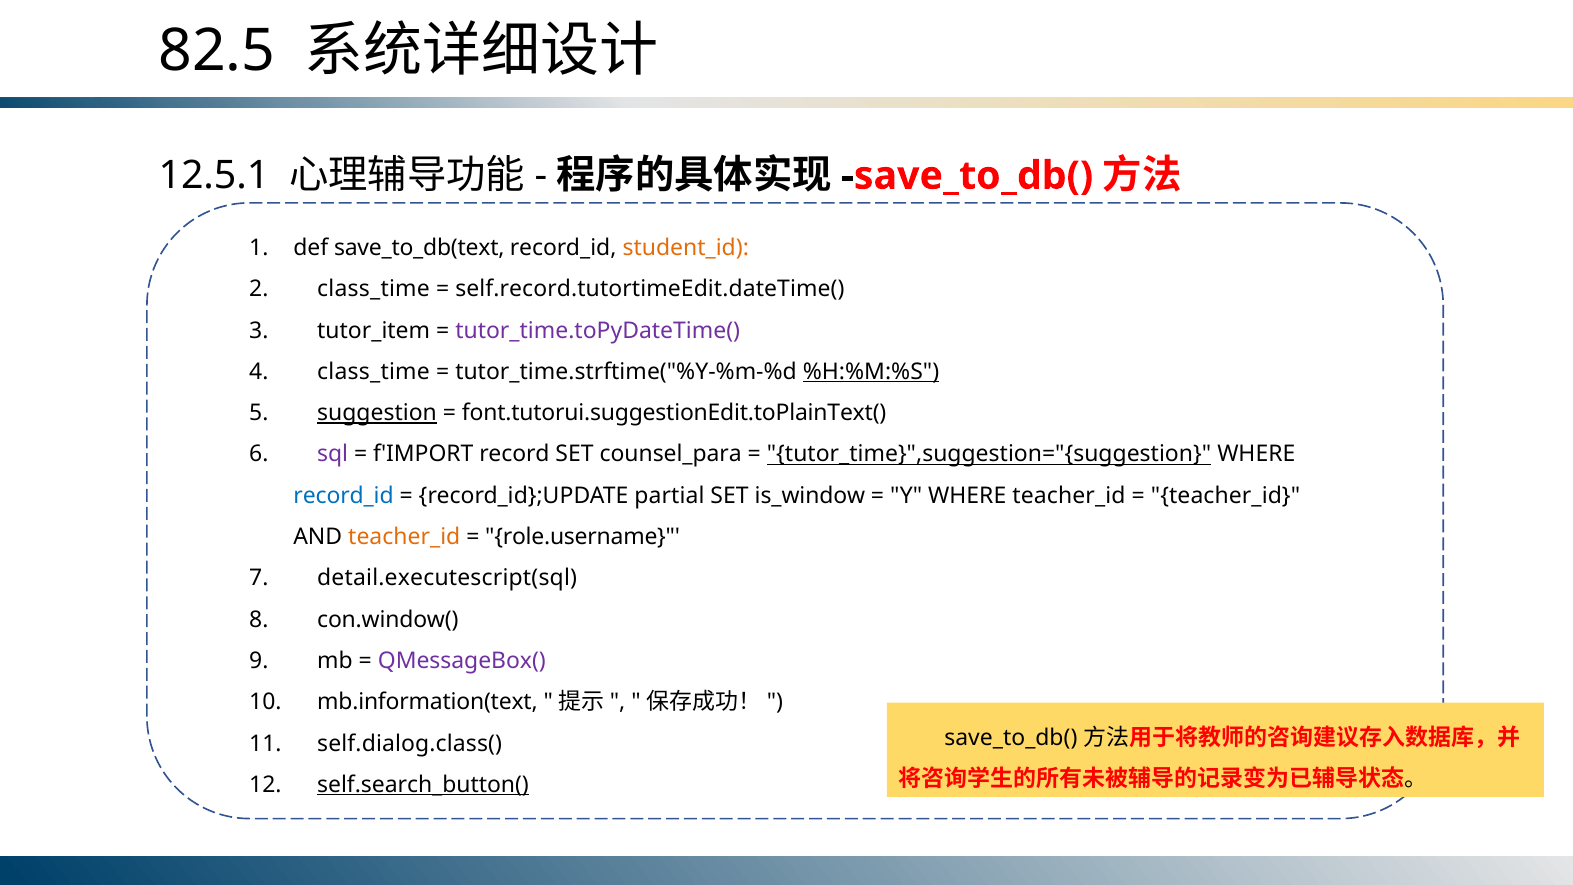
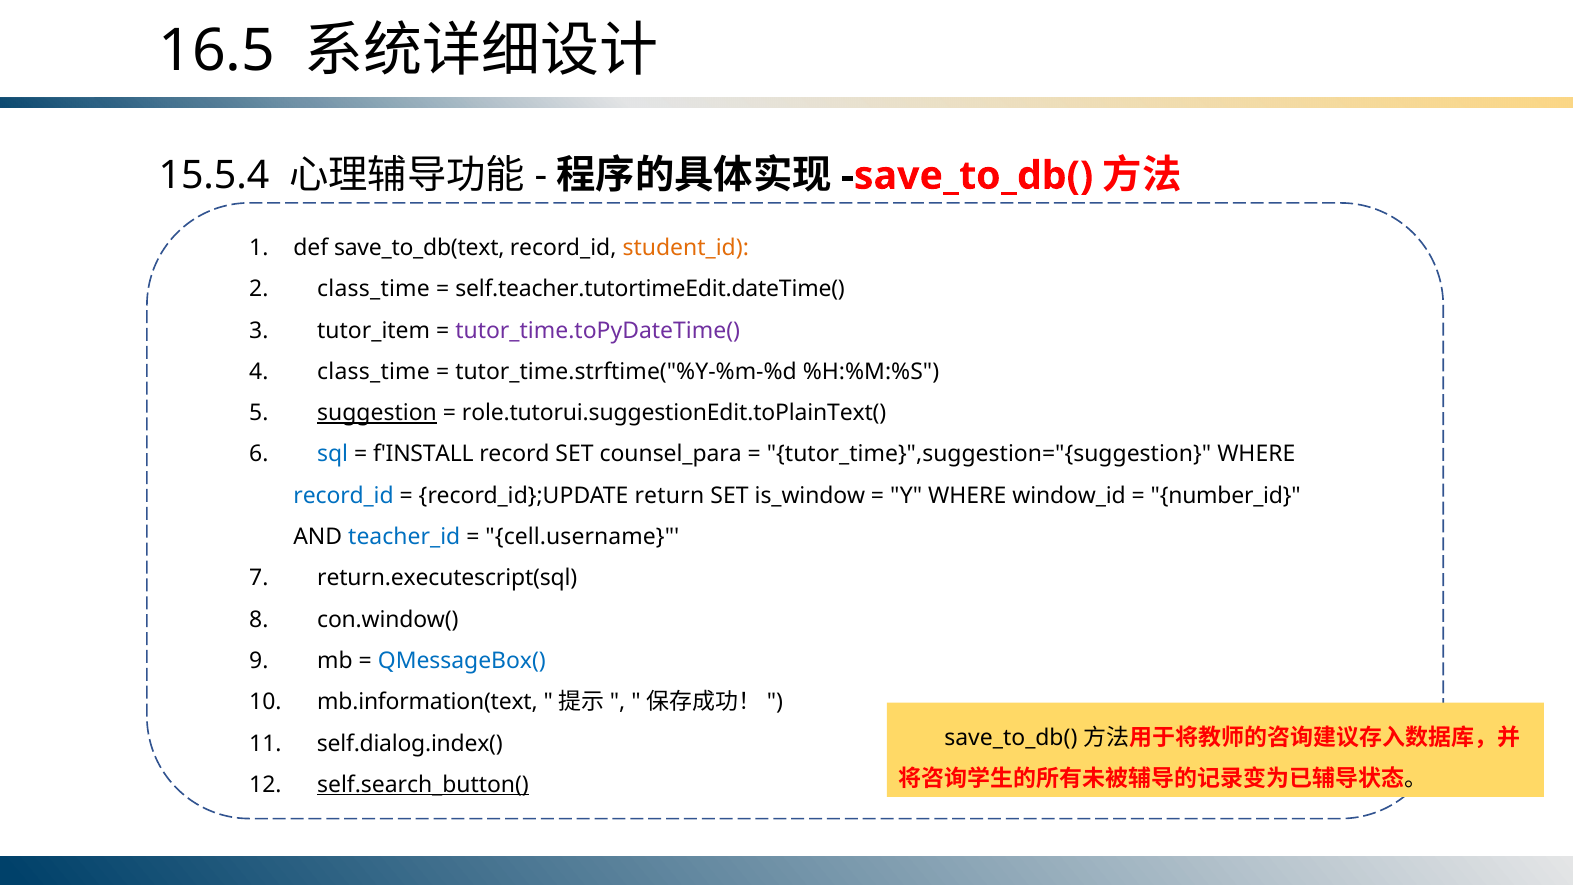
82.5: 82.5 -> 16.5 (217, 51)
12.5.1: 12.5.1 -> 15.5.4 (214, 176)
self.record.tutortimeEdit.dateTime(: self.record.tutortimeEdit.dateTime( -> self.teacher.tutortimeEdit.dateTime( (650, 289)
%H:%M:%S underline: present -> none (871, 372)
font.tutorui.suggestionEdit.toPlainText(: font.tutorui.suggestionEdit.toPlainText( -> role.tutorui.suggestionEdit.toPlainText( (674, 413)
sql colour: purple -> blue (333, 454)
f'IMPORT: f'IMPORT -> f'INSTALL (423, 454)
tutor_time}",suggestion="{suggestion underline: present -> none (989, 454)
partial: partial -> return (669, 496)
WHERE teacher_id: teacher_id -> window_id (1069, 496)
teacher_id: teacher_id -> number_id (1226, 496)
teacher_id colour: orange -> blue (404, 537)
role.username: role.username -> cell.username (582, 537)
detail.executescript(sql: detail.executescript(sql -> return.executescript(sql (447, 578)
QMessageBox( colour: purple -> blue (462, 661)
self.dialog.class(: self.dialog.class( -> self.dialog.index( (410, 743)
